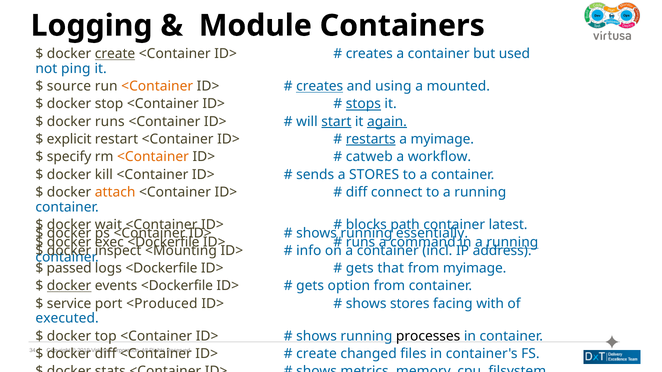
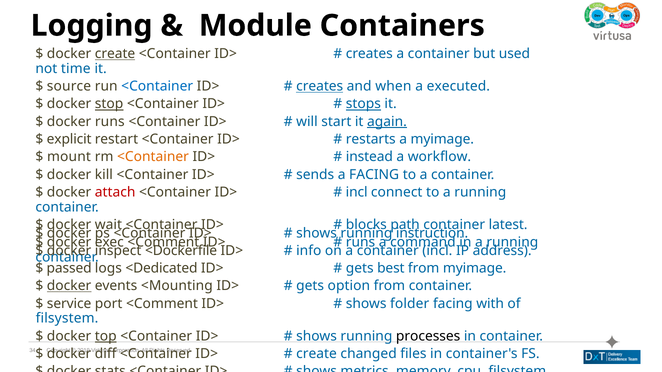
ping: ping -> time (76, 69)
<Container colour: orange -> blue (157, 86)
using: using -> when (393, 86)
mounted: mounted -> executed (458, 86)
stop underline: none -> present (109, 104)
start underline: present -> none (336, 122)
restarts underline: present -> none (371, 139)
specify: specify -> mount (69, 157)
catweb: catweb -> instead (369, 157)
a STORES: STORES -> FACING (374, 175)
attach colour: orange -> red (115, 192)
diff: diff -> incl (357, 192)
essentially: essentially -> instruction (432, 233)
<Dockerfile: <Dockerfile -> <Comment (163, 243)
running underline: present -> none (512, 243)
<Mounting: <Mounting -> <Dockerfile (181, 251)
logs <Dockerfile: <Dockerfile -> <Dedicated (161, 269)
that: that -> best (391, 269)
events <Dockerfile: <Dockerfile -> <Mounting (177, 286)
port <Produced: <Produced -> <Comment (162, 304)
shows stores: stores -> folder (410, 304)
executed: executed -> filsystem (67, 319)
top underline: none -> present (106, 336)
